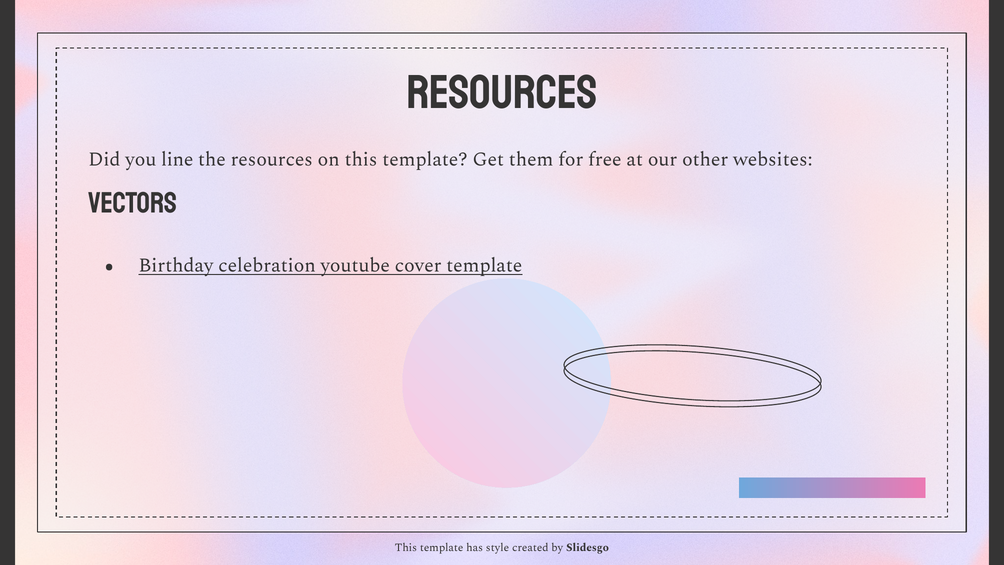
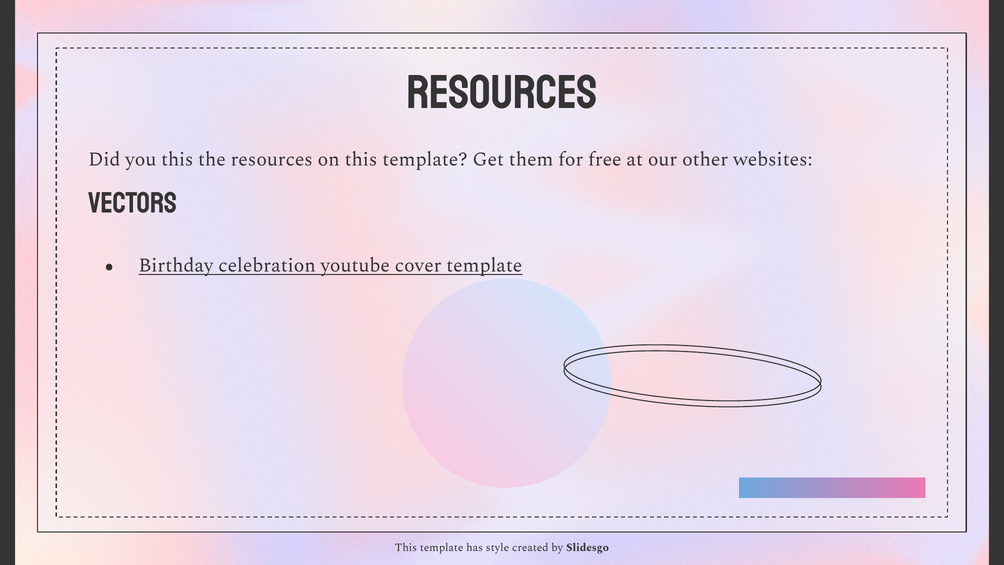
you line: line -> this (177, 159)
